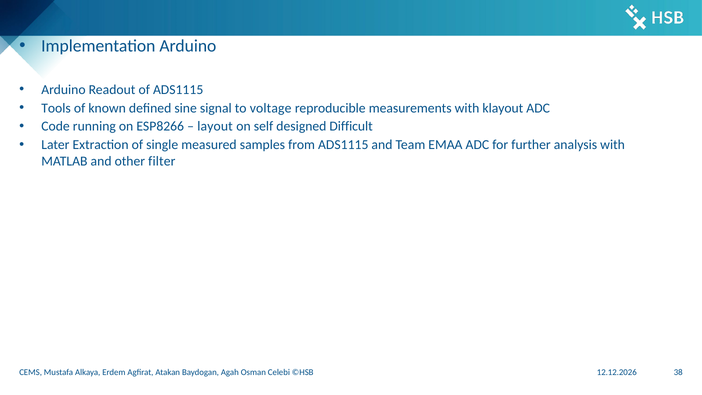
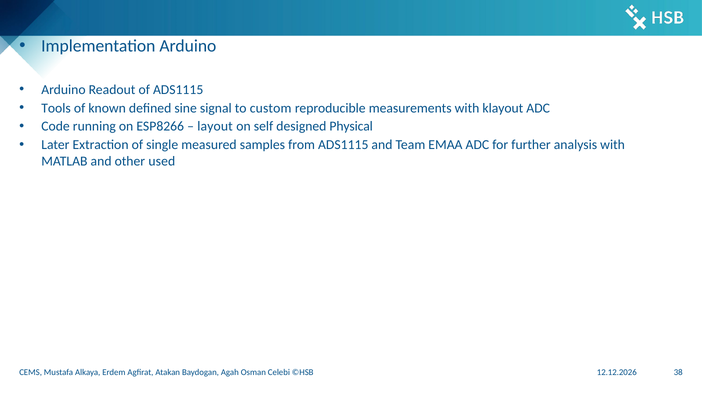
voltage: voltage -> custom (271, 108)
Difficult: Difficult -> Physical (351, 126)
filter: filter -> used (162, 161)
